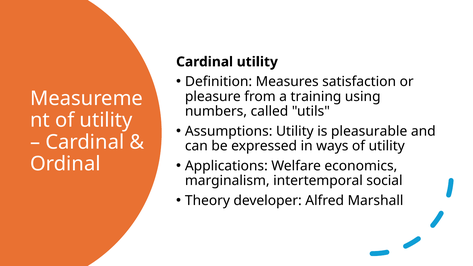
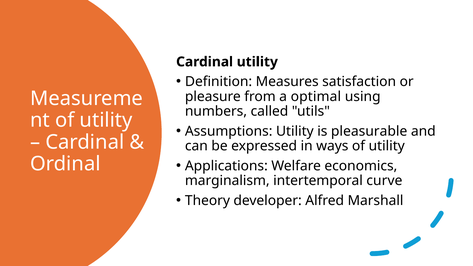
training: training -> optimal (316, 97)
social: social -> curve (384, 181)
